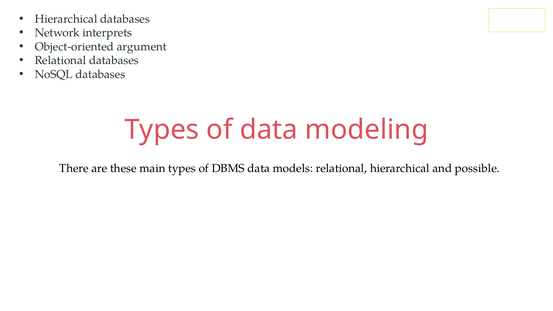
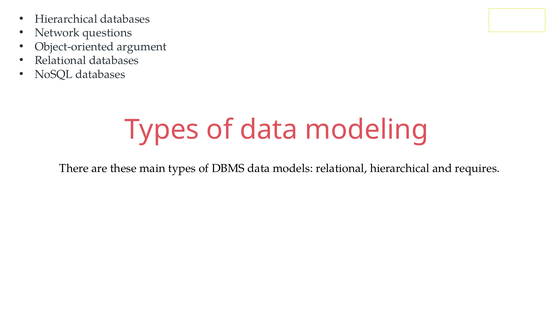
interprets: interprets -> questions (107, 33)
possible: possible -> requires (477, 169)
